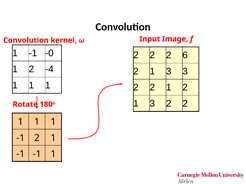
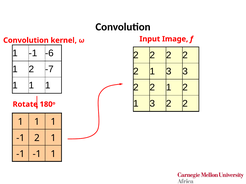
-0: -0 -> -6 (49, 53)
6: 6 -> 2 (185, 55)
-4: -4 -> -7 (49, 69)
